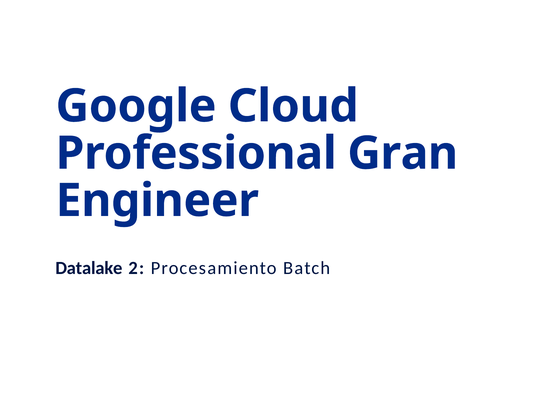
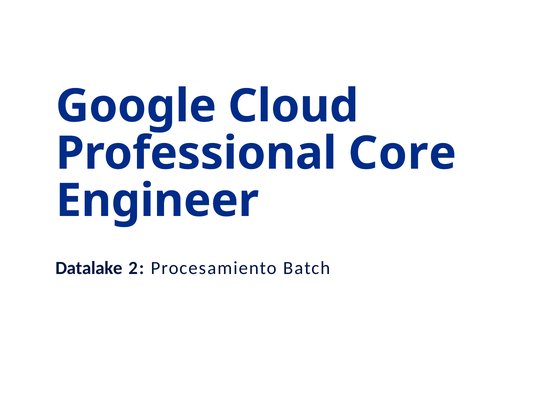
Gran: Gran -> Core (402, 153)
